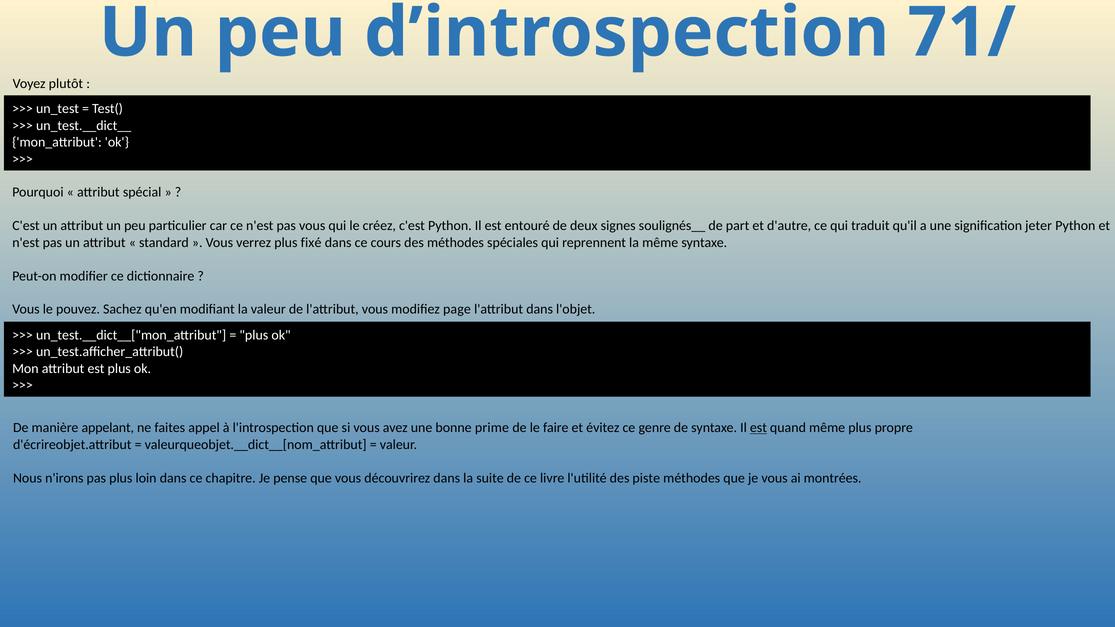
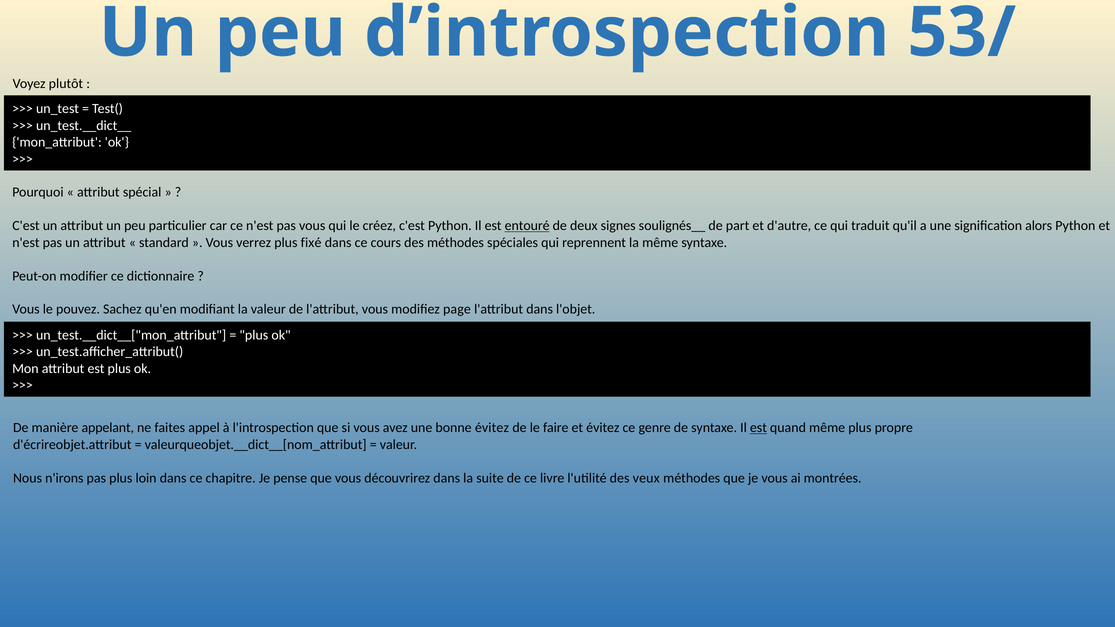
71/: 71/ -> 53/ (962, 33)
entouré underline: none -> present (527, 226)
jeter: jeter -> alors (1039, 226)
bonne prime: prime -> évitez (492, 428)
piste: piste -> veux (646, 478)
